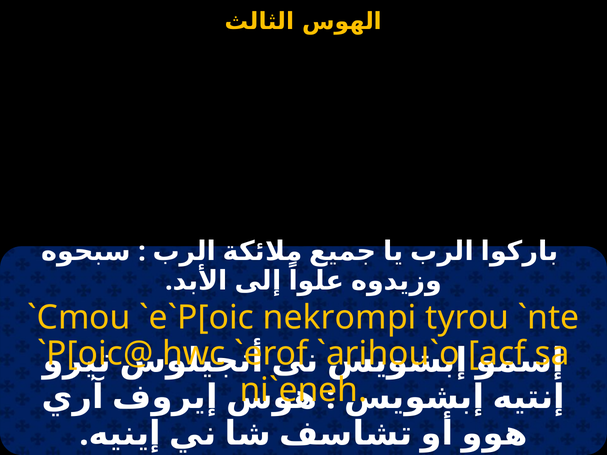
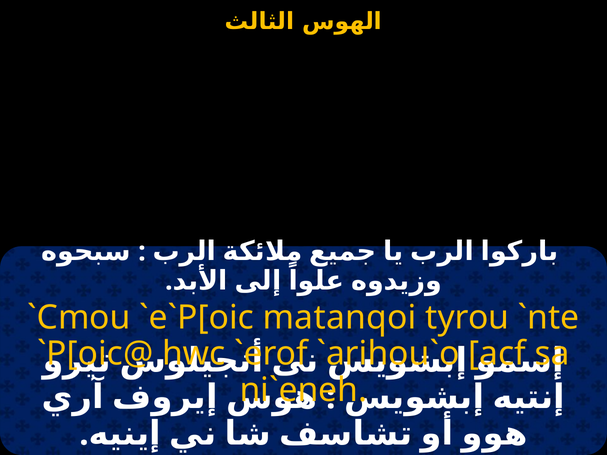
nekrompi: nekrompi -> matanqoi (340, 318)
